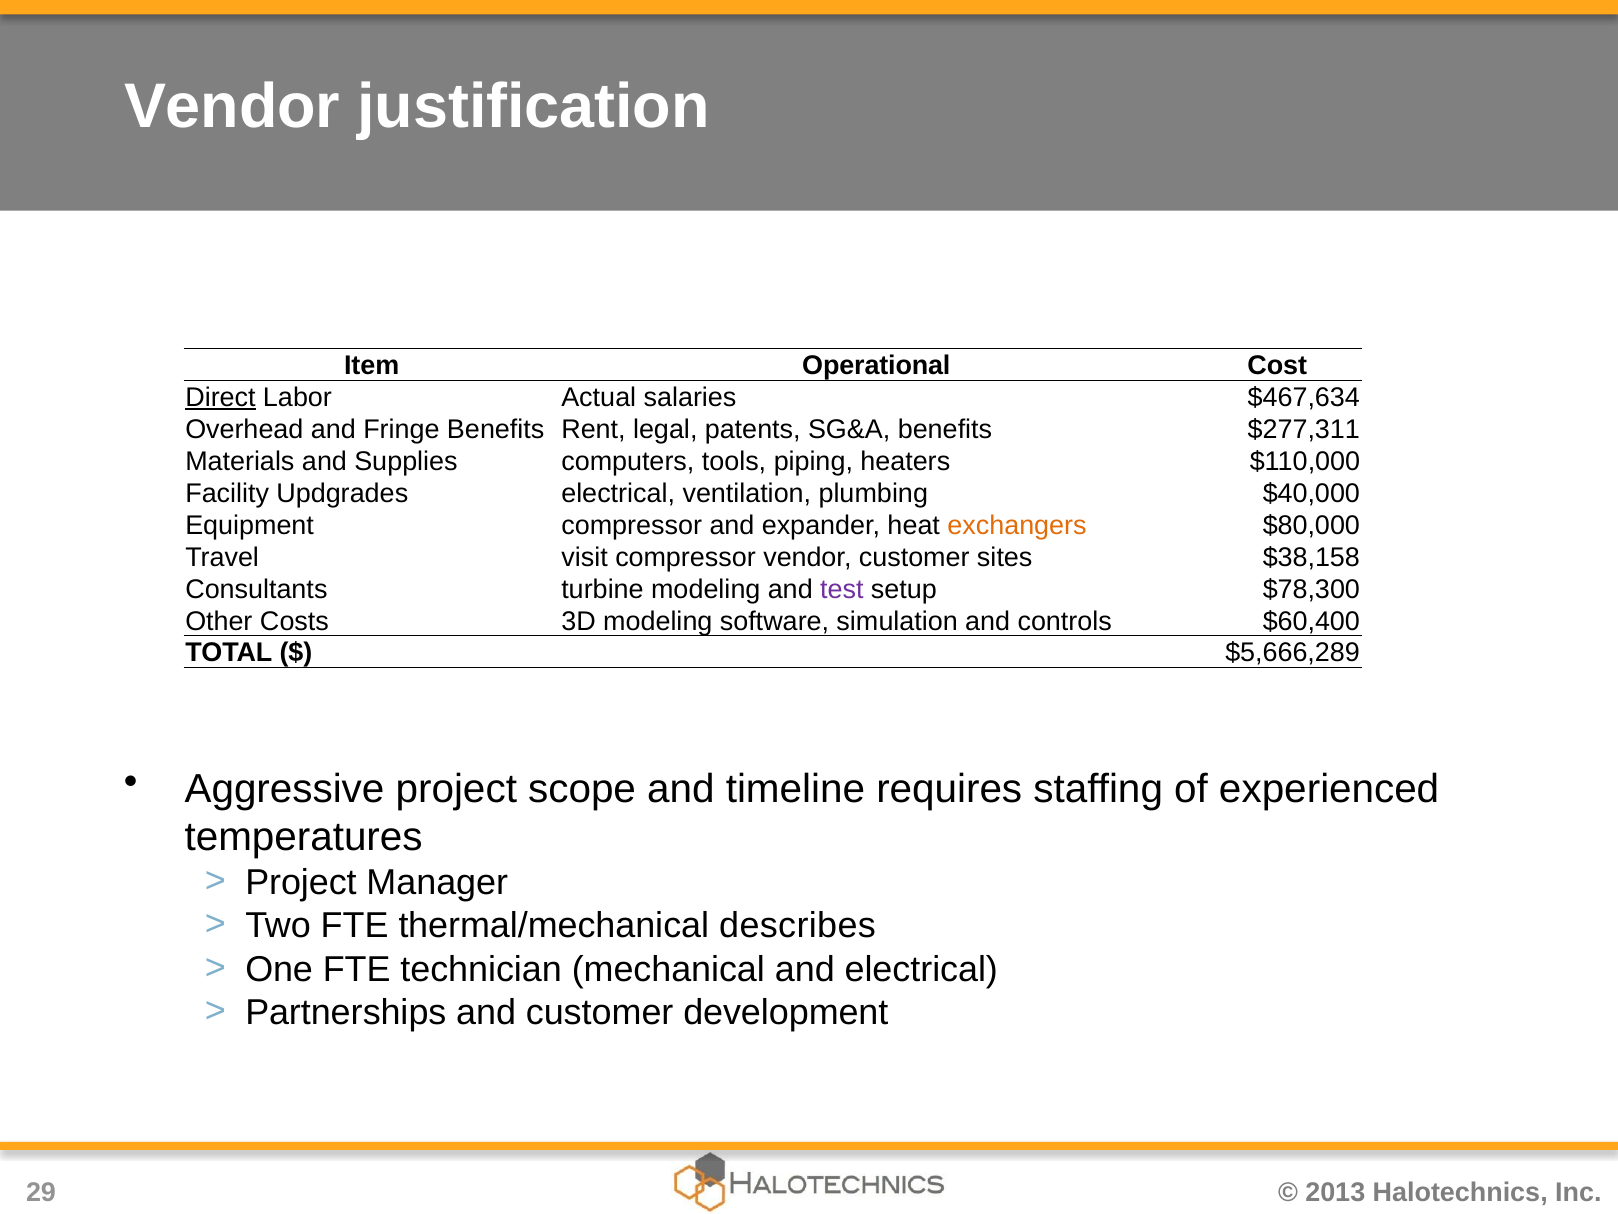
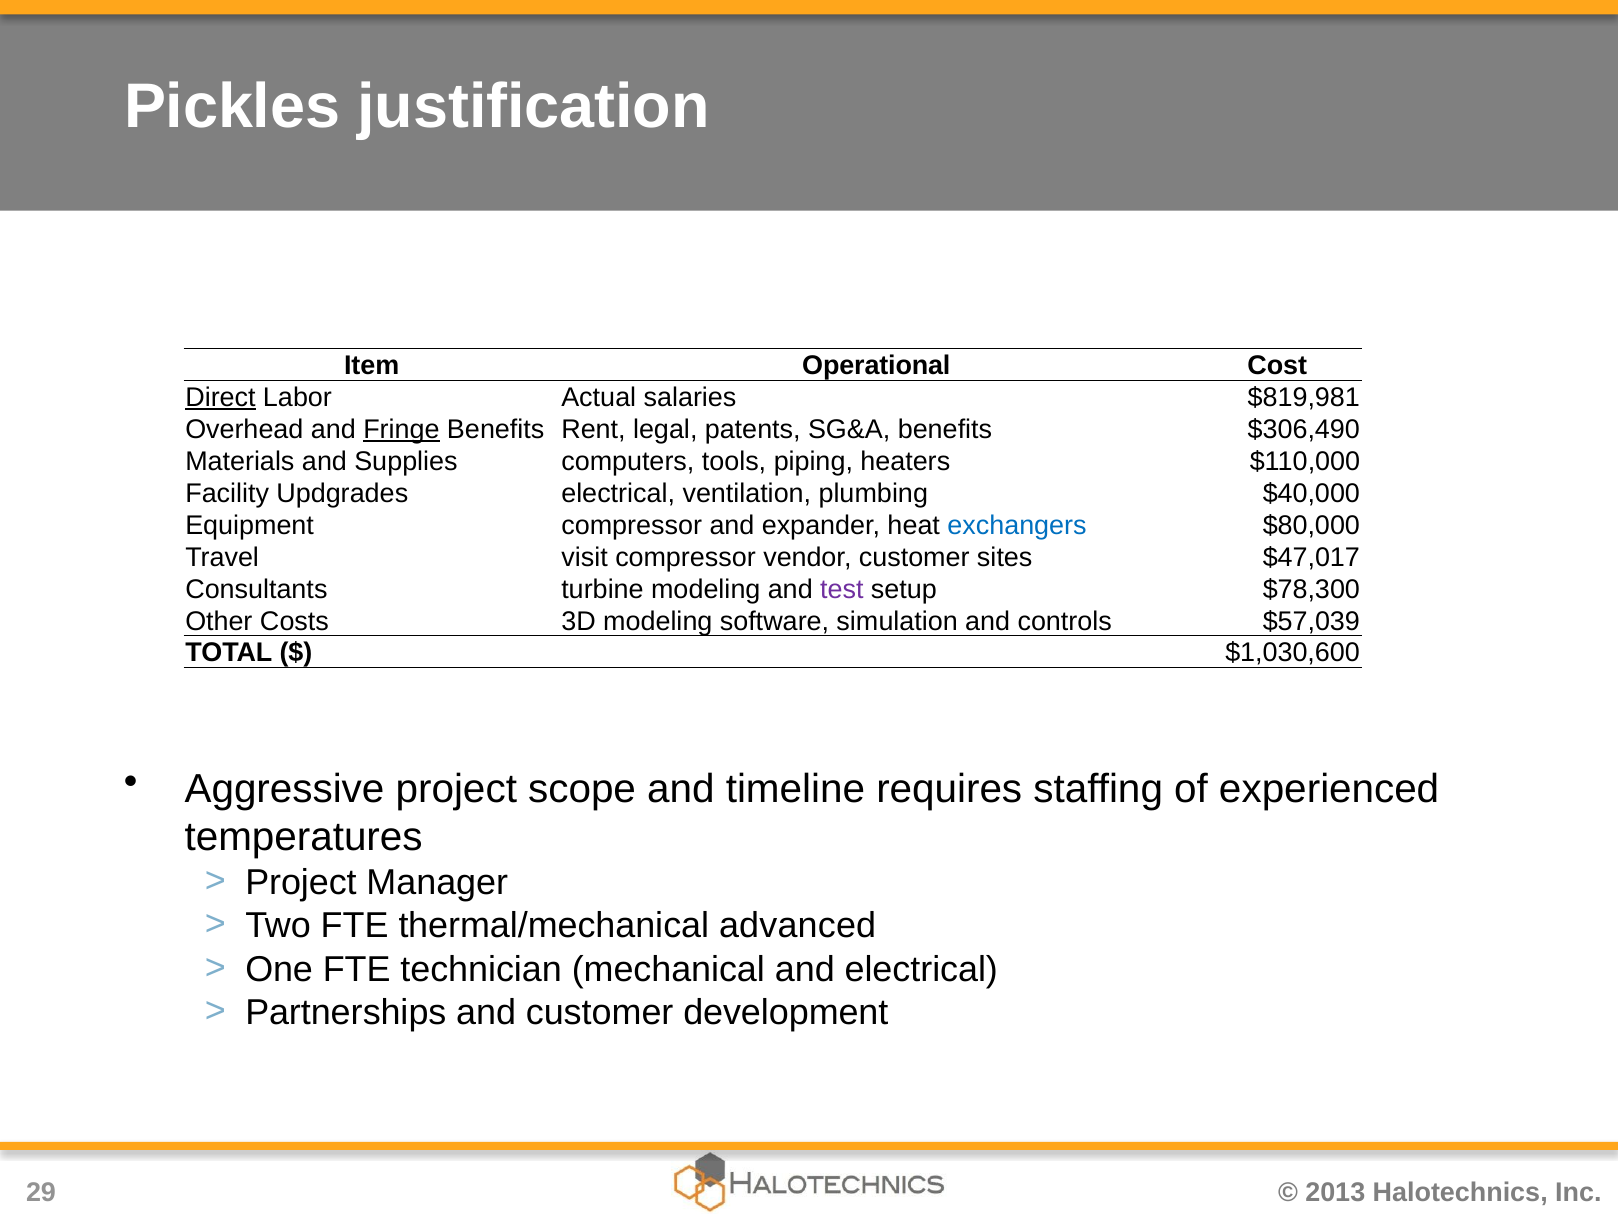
Vendor: Vendor -> Pickles (232, 107)
$467,634: $467,634 -> $819,981 (1304, 397)
Fringe underline: none -> present (401, 429)
$277,311: $277,311 -> $306,490 (1304, 429)
exchangers colour: orange -> blue (1017, 525)
$38,158: $38,158 -> $47,017 (1311, 557)
$60,400: $60,400 -> $57,039 (1311, 621)
$5,666,289: $5,666,289 -> $1,030,600 (1293, 653)
describes: describes -> advanced (798, 926)
